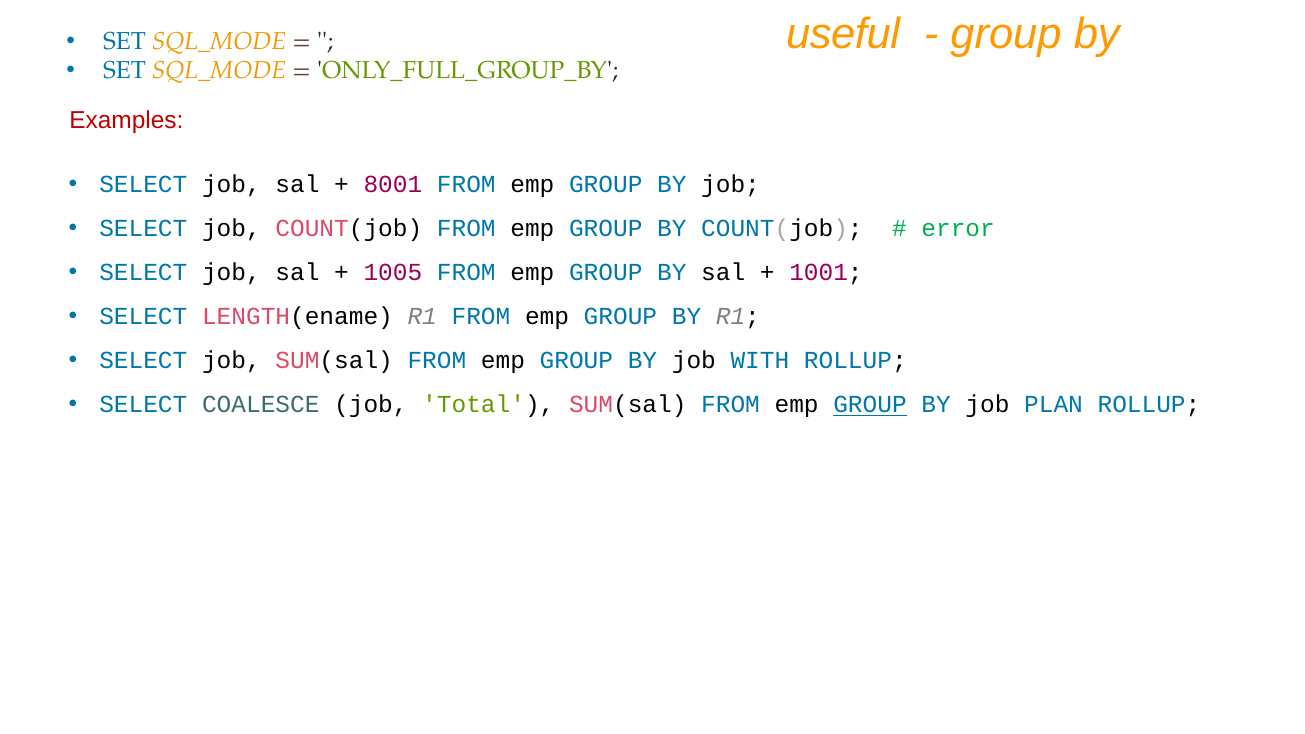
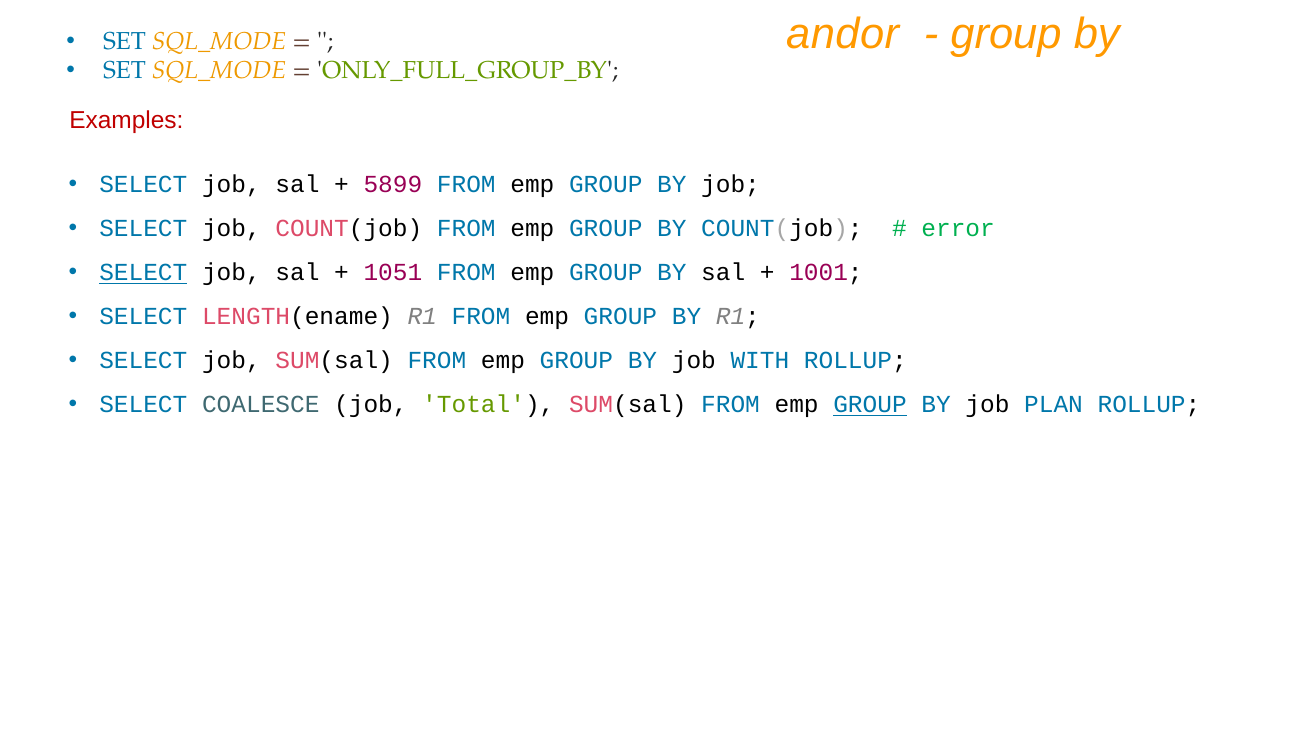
useful: useful -> andor (843, 34)
8001: 8001 -> 5899 (393, 185)
SELECT underline: none -> present (143, 273)
1005: 1005 -> 1051 (393, 273)
